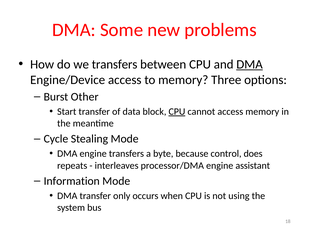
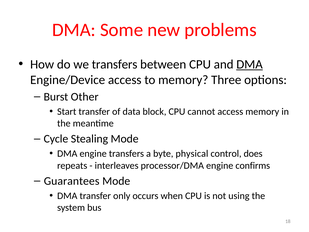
CPU underline: present -> none (177, 112)
because: because -> physical (192, 154)
assistant: assistant -> confirms (253, 165)
Information: Information -> Guarantees (72, 181)
